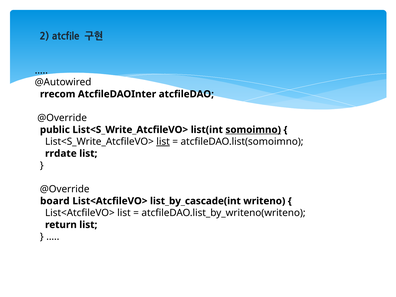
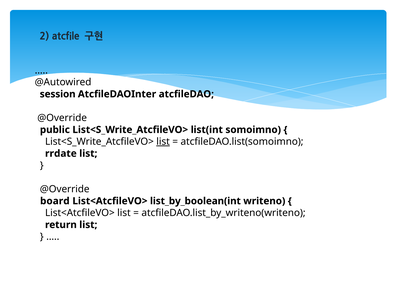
rrecom: rrecom -> session (58, 94)
somoimno underline: present -> none (253, 130)
list_by_cascade(int: list_by_cascade(int -> list_by_boolean(int (195, 201)
